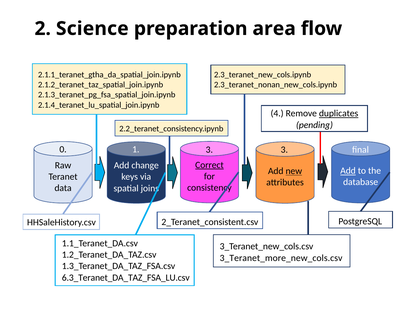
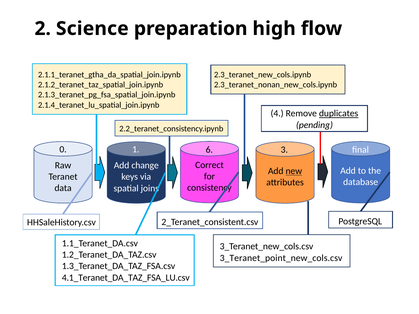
area: area -> high (274, 29)
1 3: 3 -> 6 (209, 150)
Correct underline: present -> none (209, 165)
Add underline: present -> none (348, 171)
3_Teranet_more_new_cols.csv: 3_Teranet_more_new_cols.csv -> 3_Teranet_point_new_cols.csv (281, 258)
6.3_Teranet_DA_TAZ_FSA_LU.csv: 6.3_Teranet_DA_TAZ_FSA_LU.csv -> 4.1_Teranet_DA_TAZ_FSA_LU.csv (126, 278)
